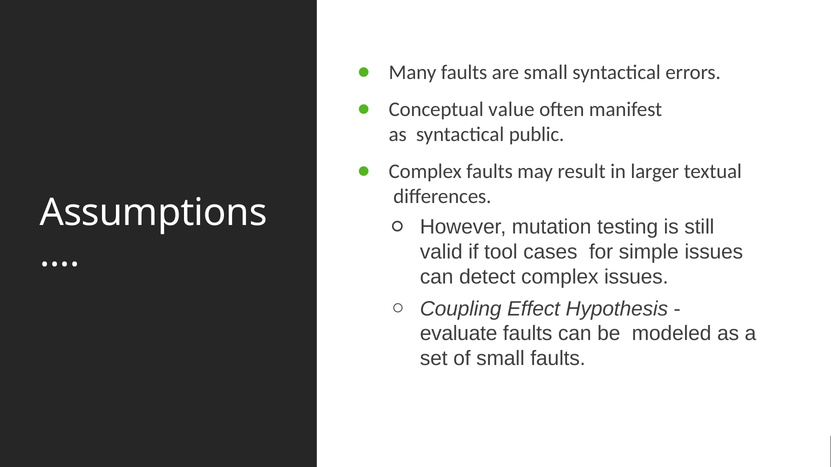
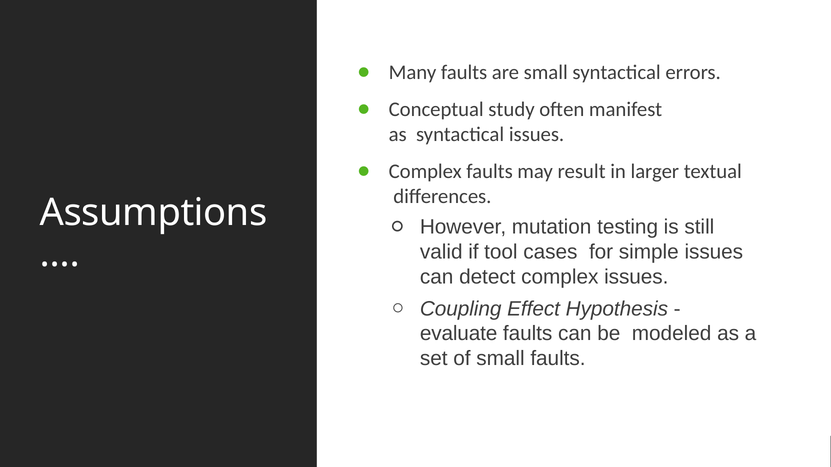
value: value -> study (512, 110)
syntactical public: public -> issues (537, 135)
